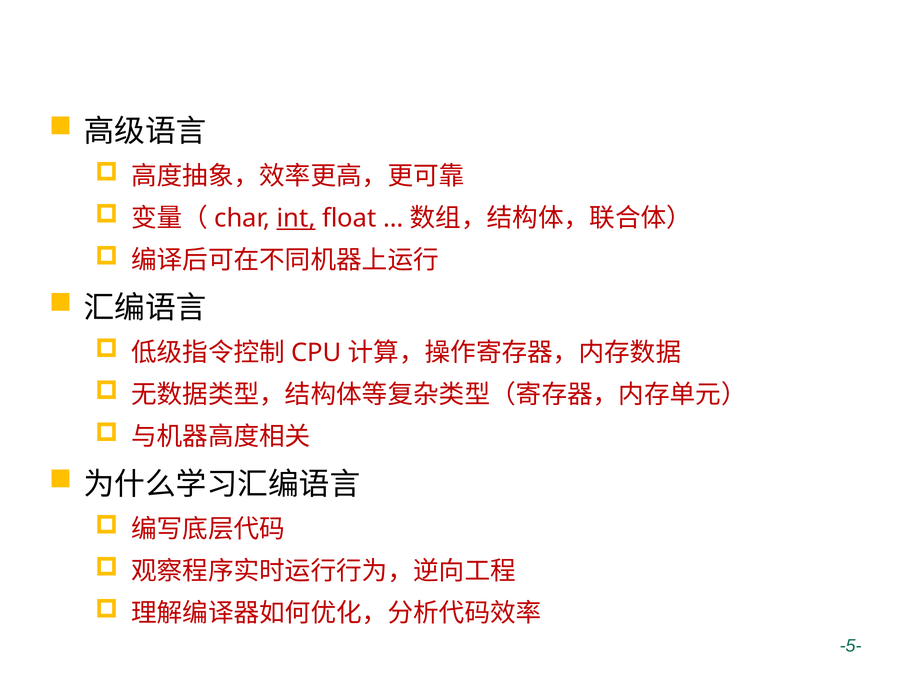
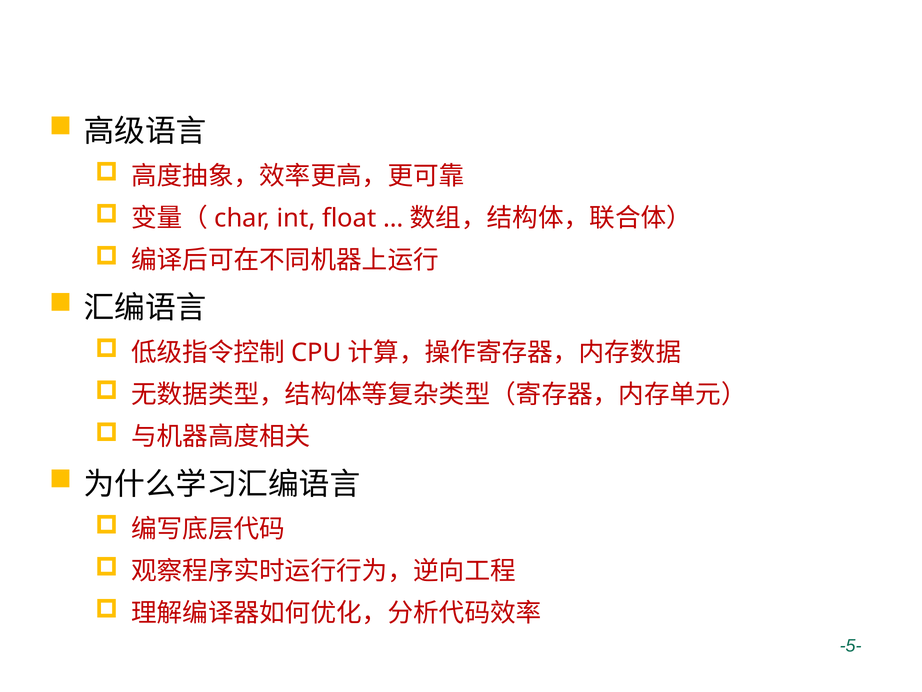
int underline: present -> none (296, 218)
